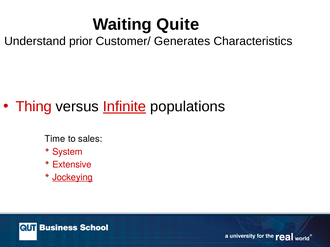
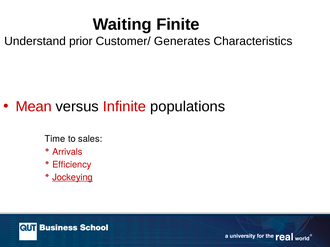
Quite: Quite -> Finite (178, 25)
Thing: Thing -> Mean (34, 107)
Infinite underline: present -> none (125, 107)
System: System -> Arrivals (67, 152)
Extensive: Extensive -> Efficiency (72, 165)
